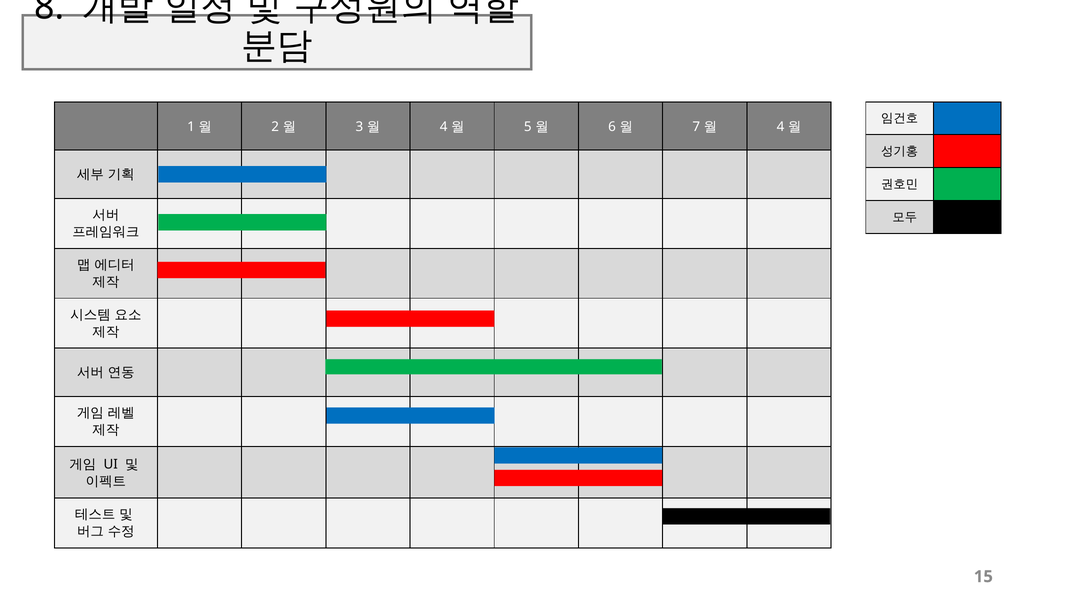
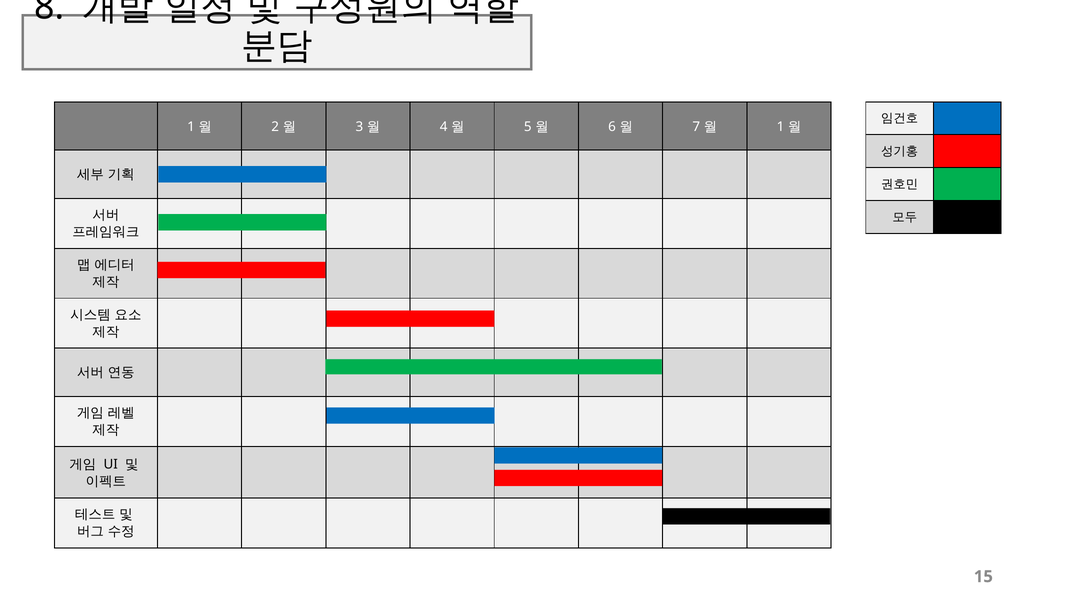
4: 4 -> 1 (780, 127)
